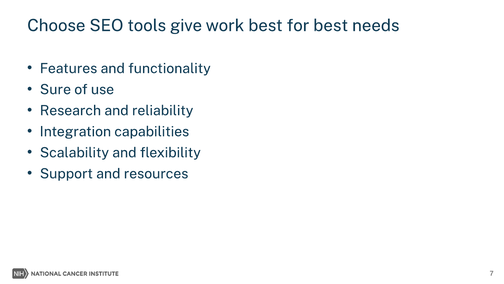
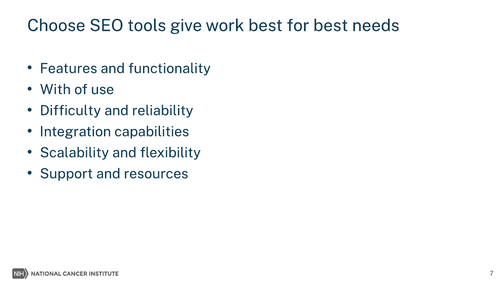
Sure: Sure -> With (55, 89)
Research: Research -> Difficulty (70, 110)
